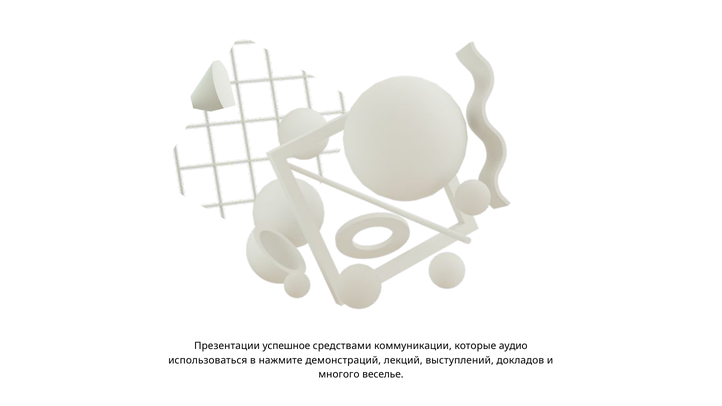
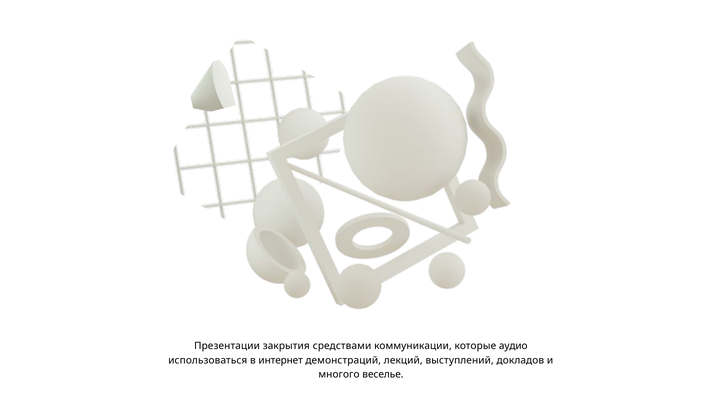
успешное: успешное -> закрытия (286, 346)
нажмите: нажмите -> интернет (281, 360)
